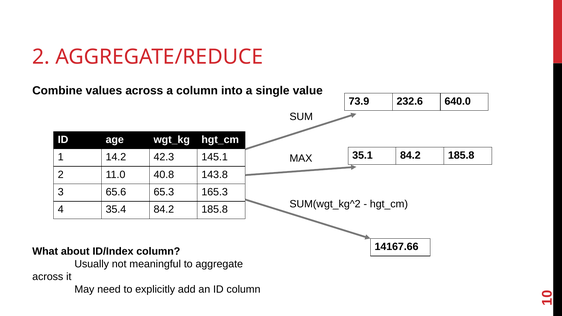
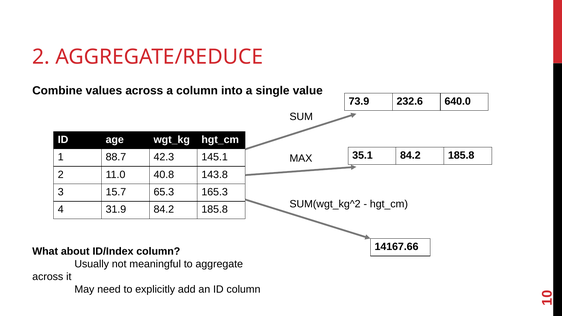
14.2: 14.2 -> 88.7 (116, 157)
65.6: 65.6 -> 15.7 (116, 192)
35.4: 35.4 -> 31.9 (116, 210)
